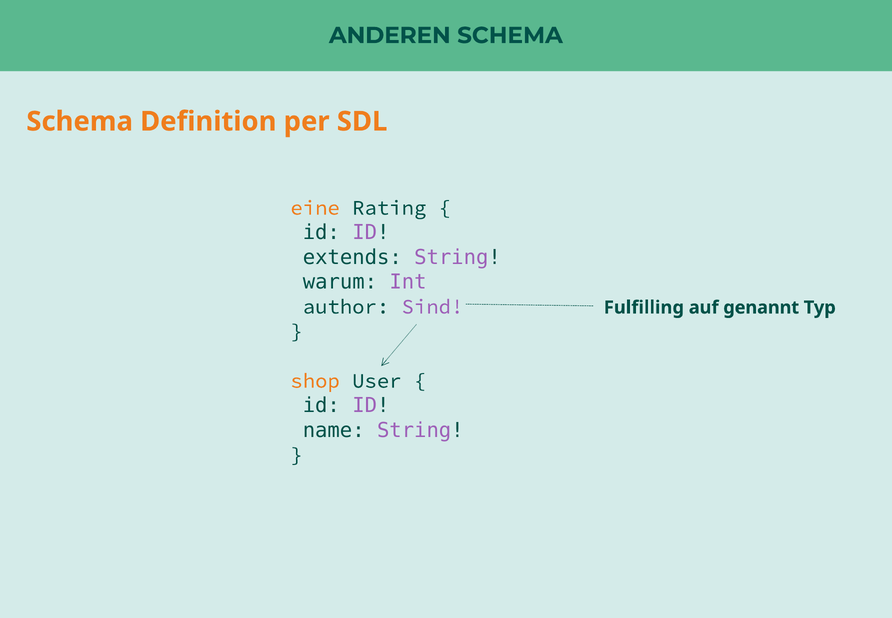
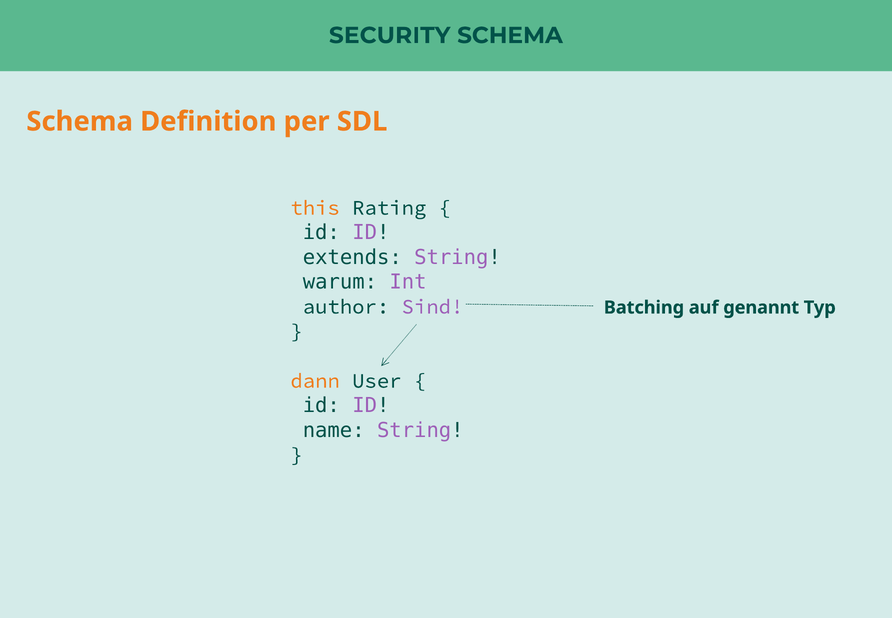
ANDEREN: ANDEREN -> SECURITY (390, 35)
eine: eine -> this (315, 208)
Fulfilling: Fulfilling -> Batching (644, 307)
shop: shop -> dann (315, 381)
